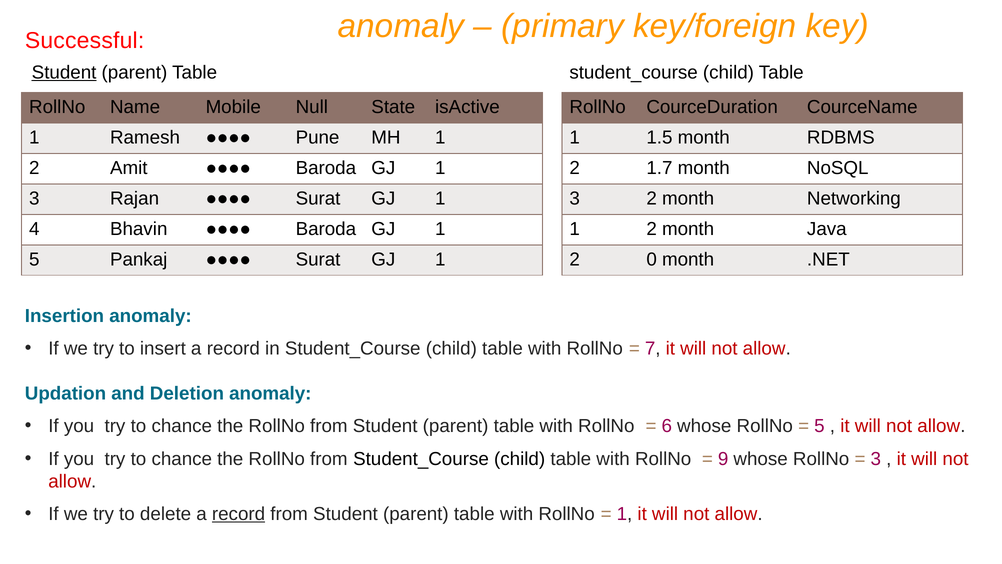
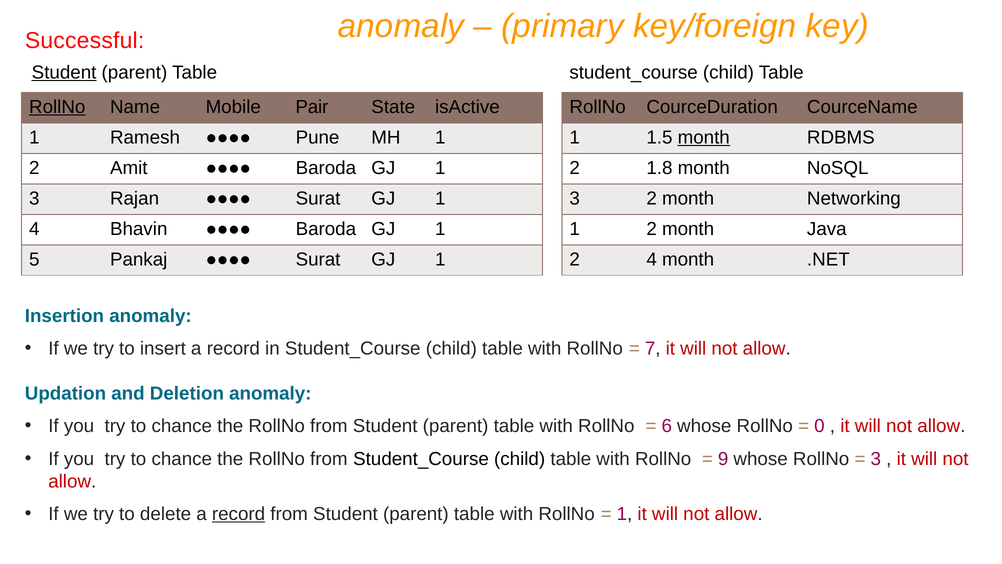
RollNo underline: none -> present (57, 107)
Null: Null -> Pair (312, 107)
month underline: none -> present (704, 137)
1.7: 1.7 -> 1.8 (659, 168)
2 0: 0 -> 4 (652, 259)
5: 5 -> 0 (819, 426)
